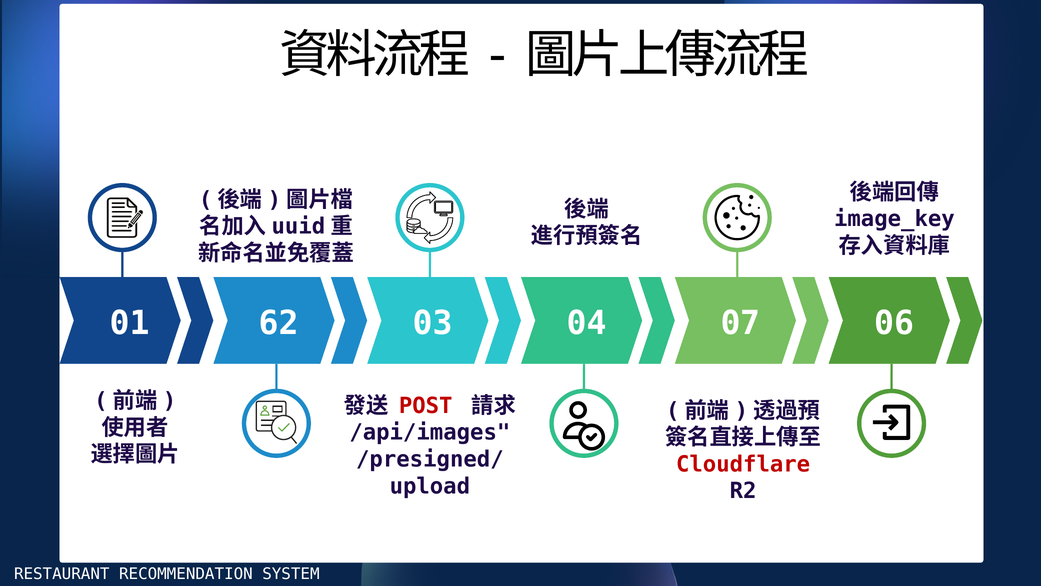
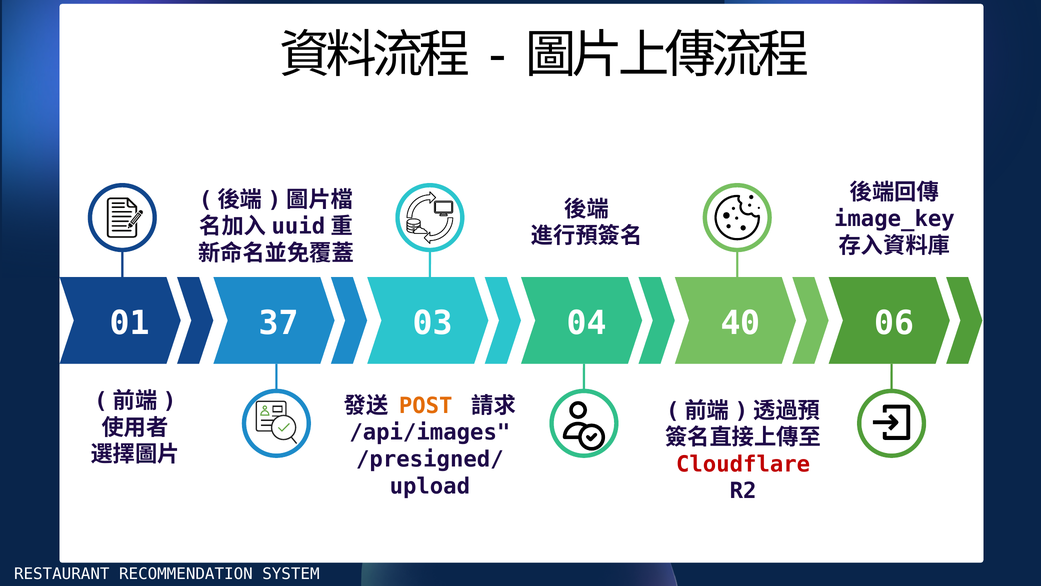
62: 62 -> 37 (279, 323)
07: 07 -> 40 (740, 323)
POST colour: red -> orange (426, 406)
